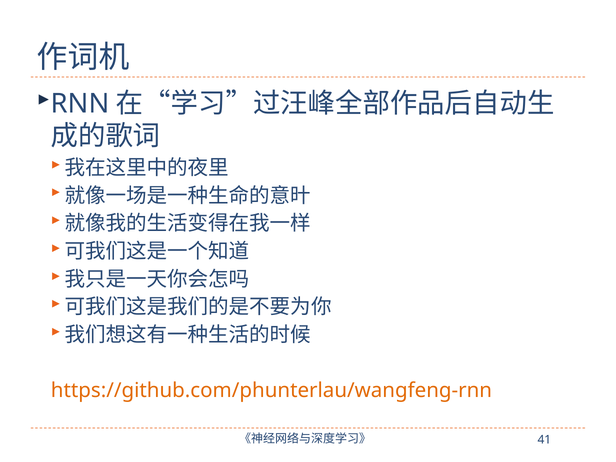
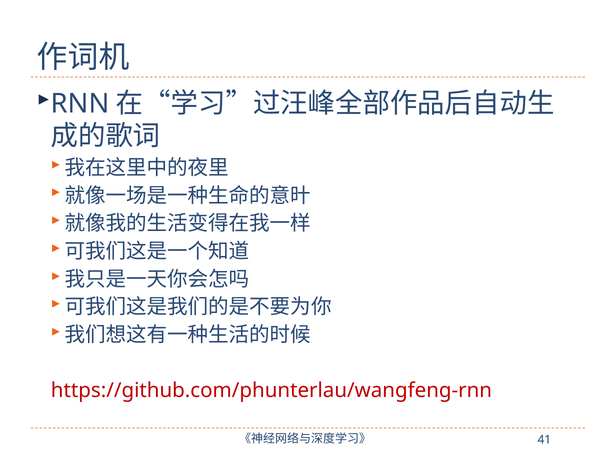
https://github.com/phunterlau/wangfeng-rnn colour: orange -> red (271, 391)
